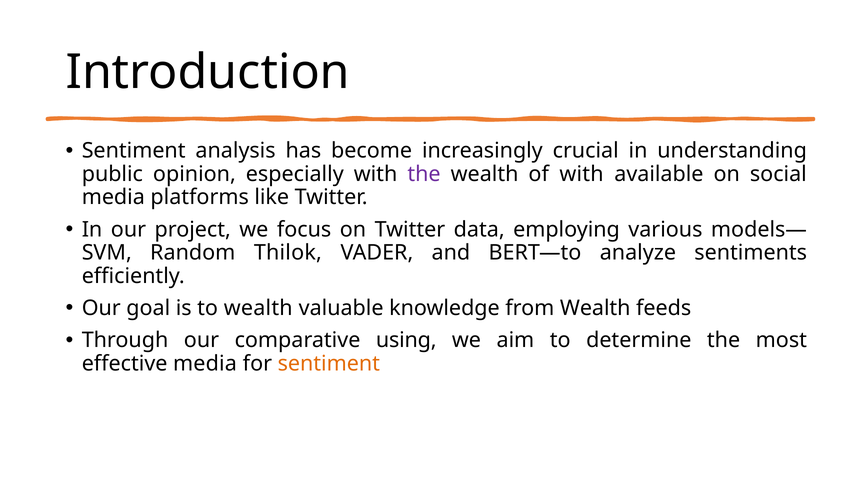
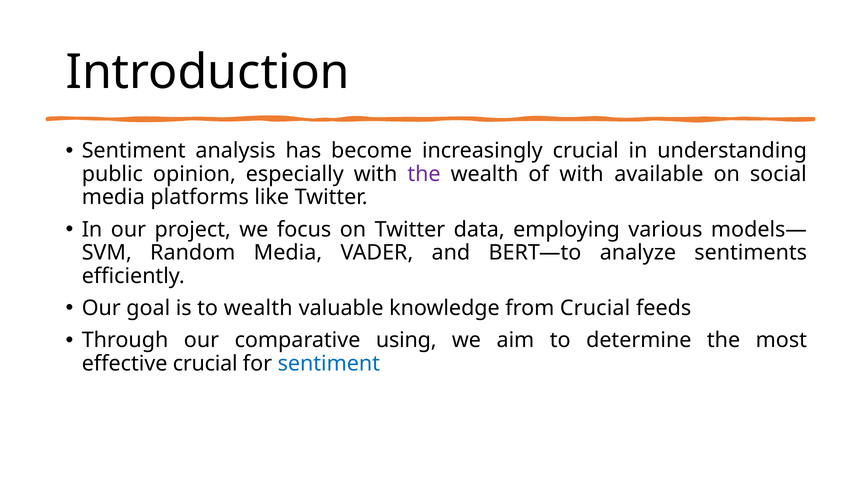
Random Thilok: Thilok -> Media (288, 253)
from Wealth: Wealth -> Crucial (595, 308)
effective media: media -> crucial (205, 364)
sentiment colour: orange -> blue (329, 364)
